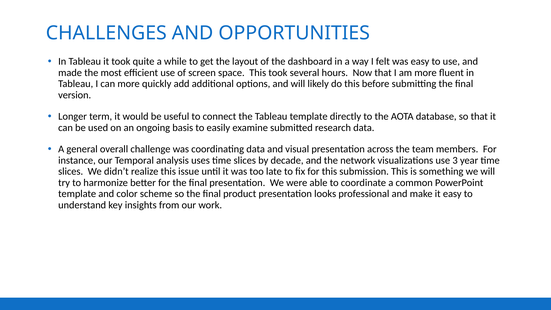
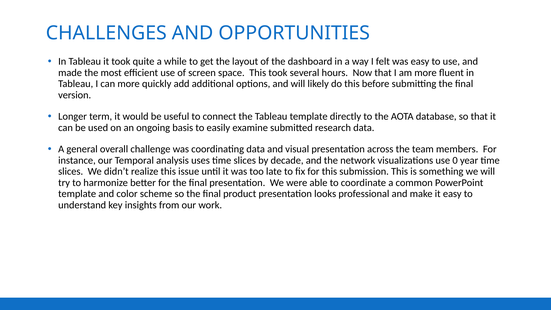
3: 3 -> 0 (455, 160)
